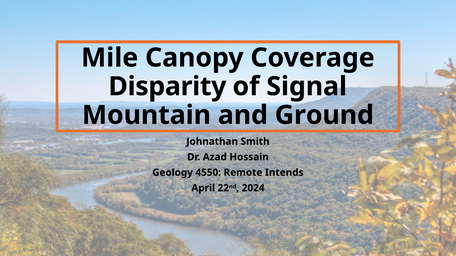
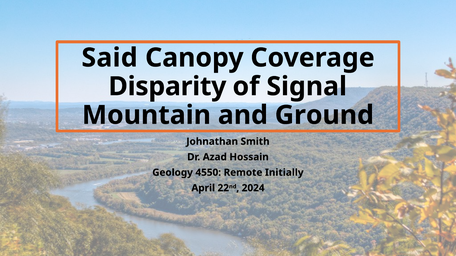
Mile: Mile -> Said (110, 58)
Intends: Intends -> Initially (284, 173)
